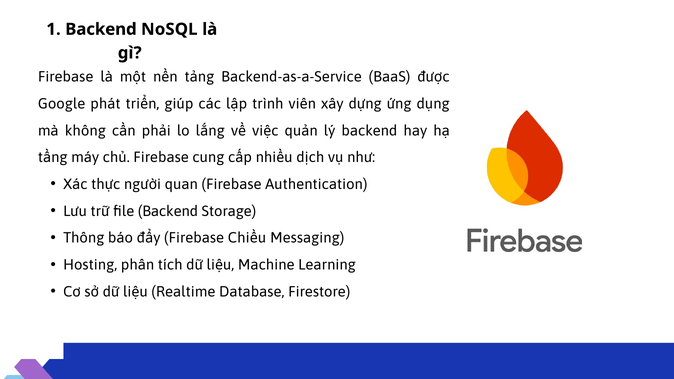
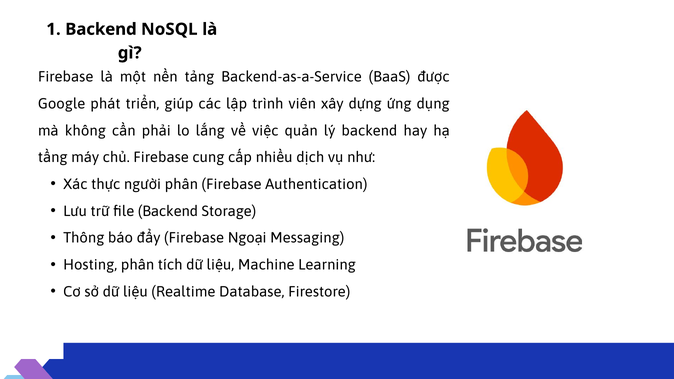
người quan: quan -> phân (181, 184)
Chiều: Chiều -> Ngoại (247, 238)
